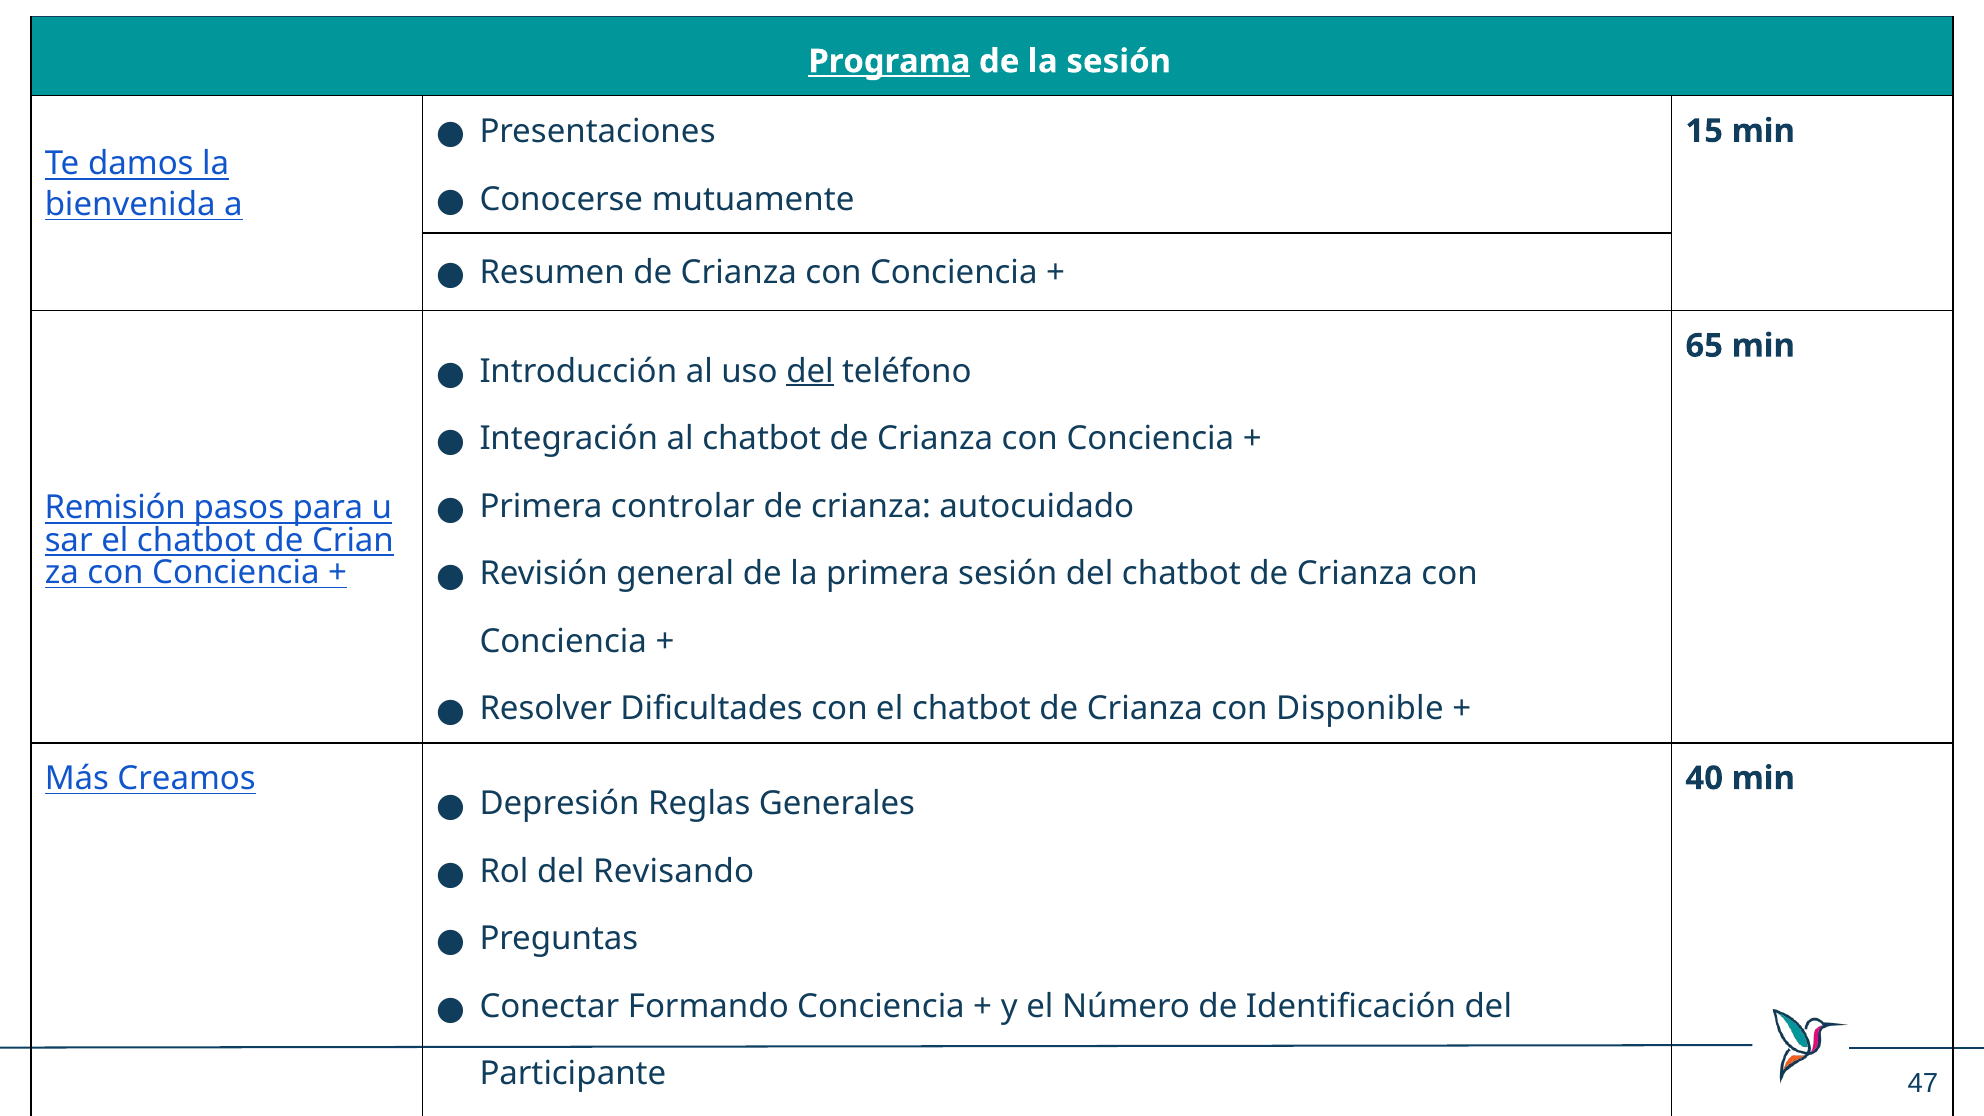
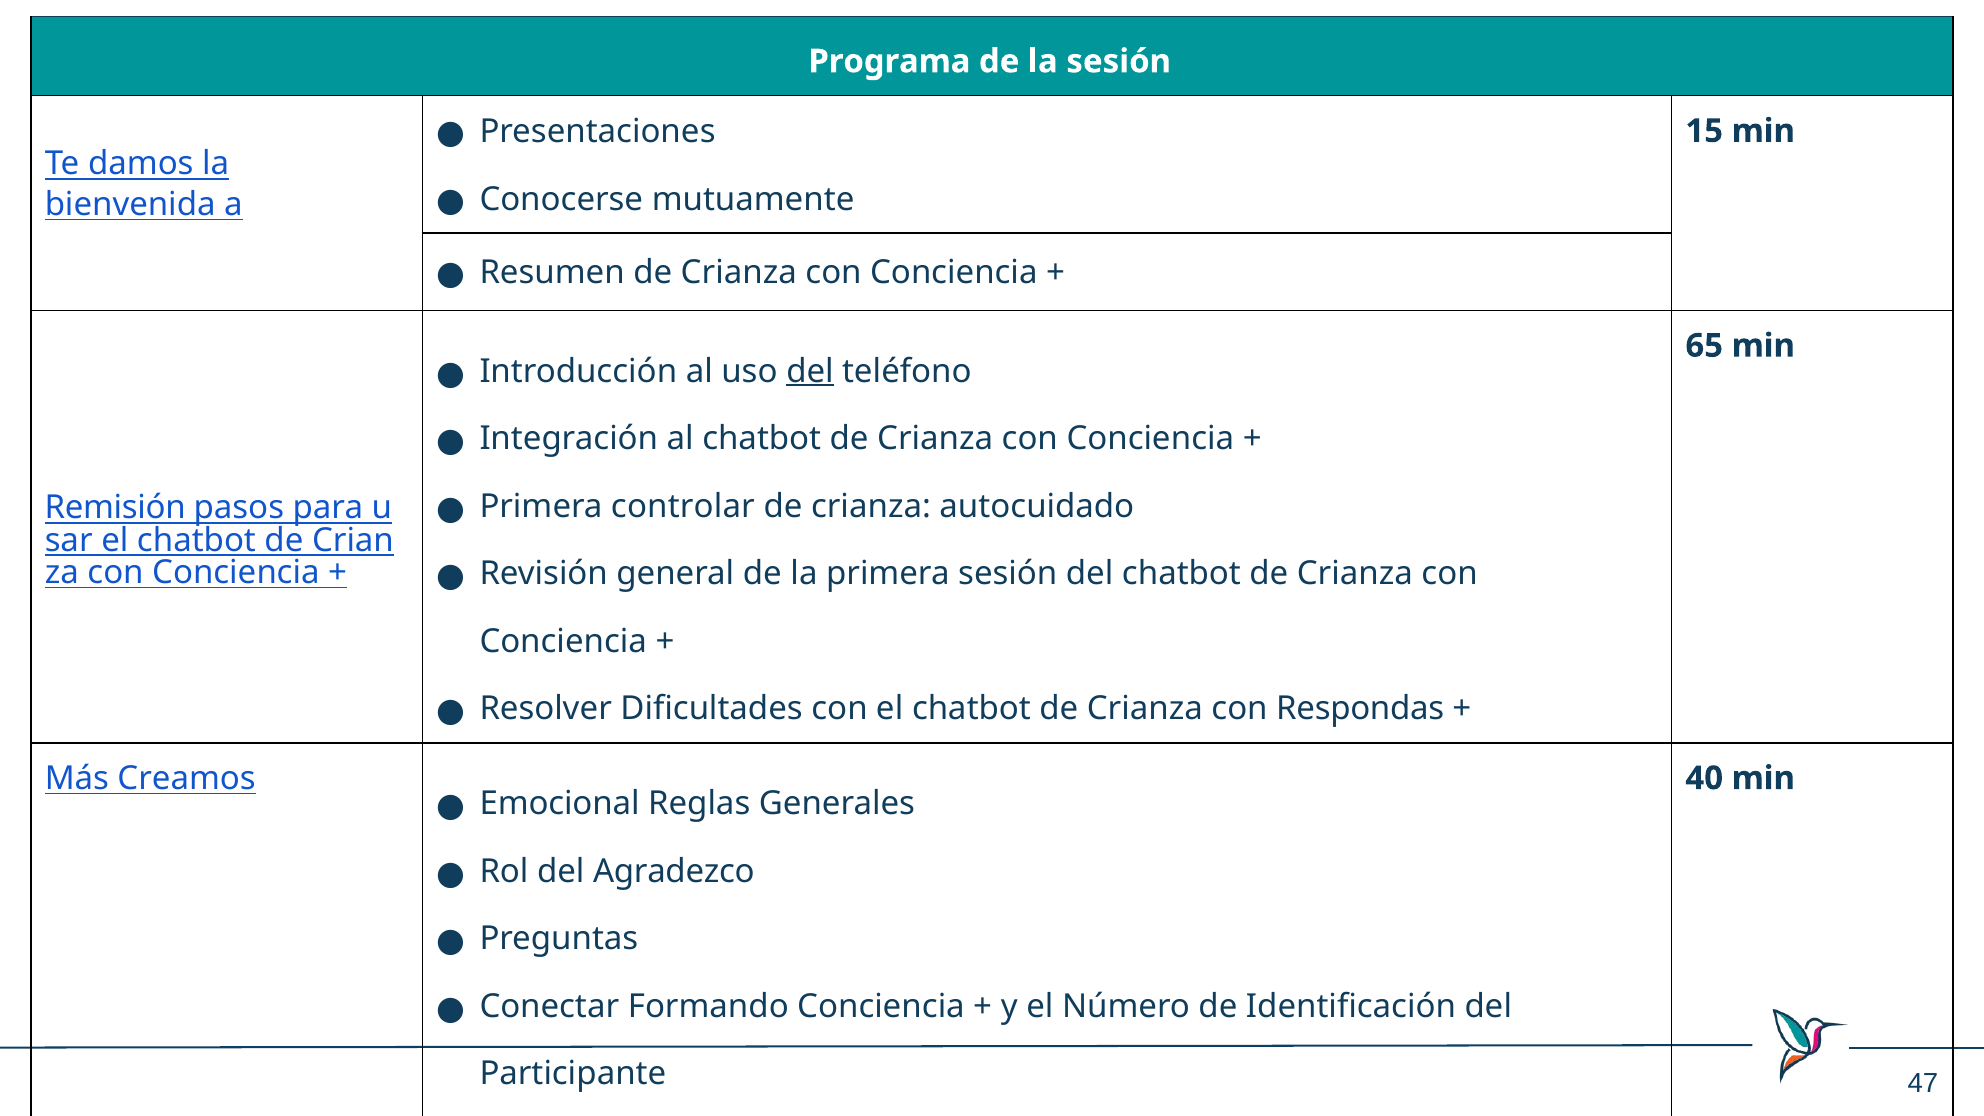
Programa underline: present -> none (889, 61)
Disponible: Disponible -> Respondas (1360, 709)
Depresión: Depresión -> Emocional (560, 804)
Revisando: Revisando -> Agradezco (674, 871)
